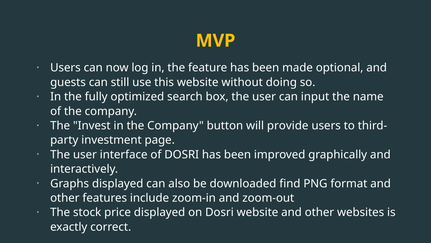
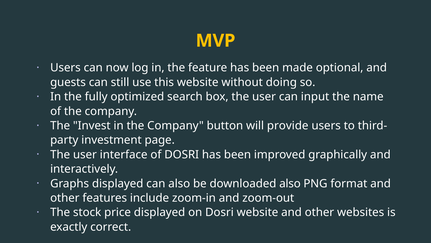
downloaded find: find -> also (290, 183)
